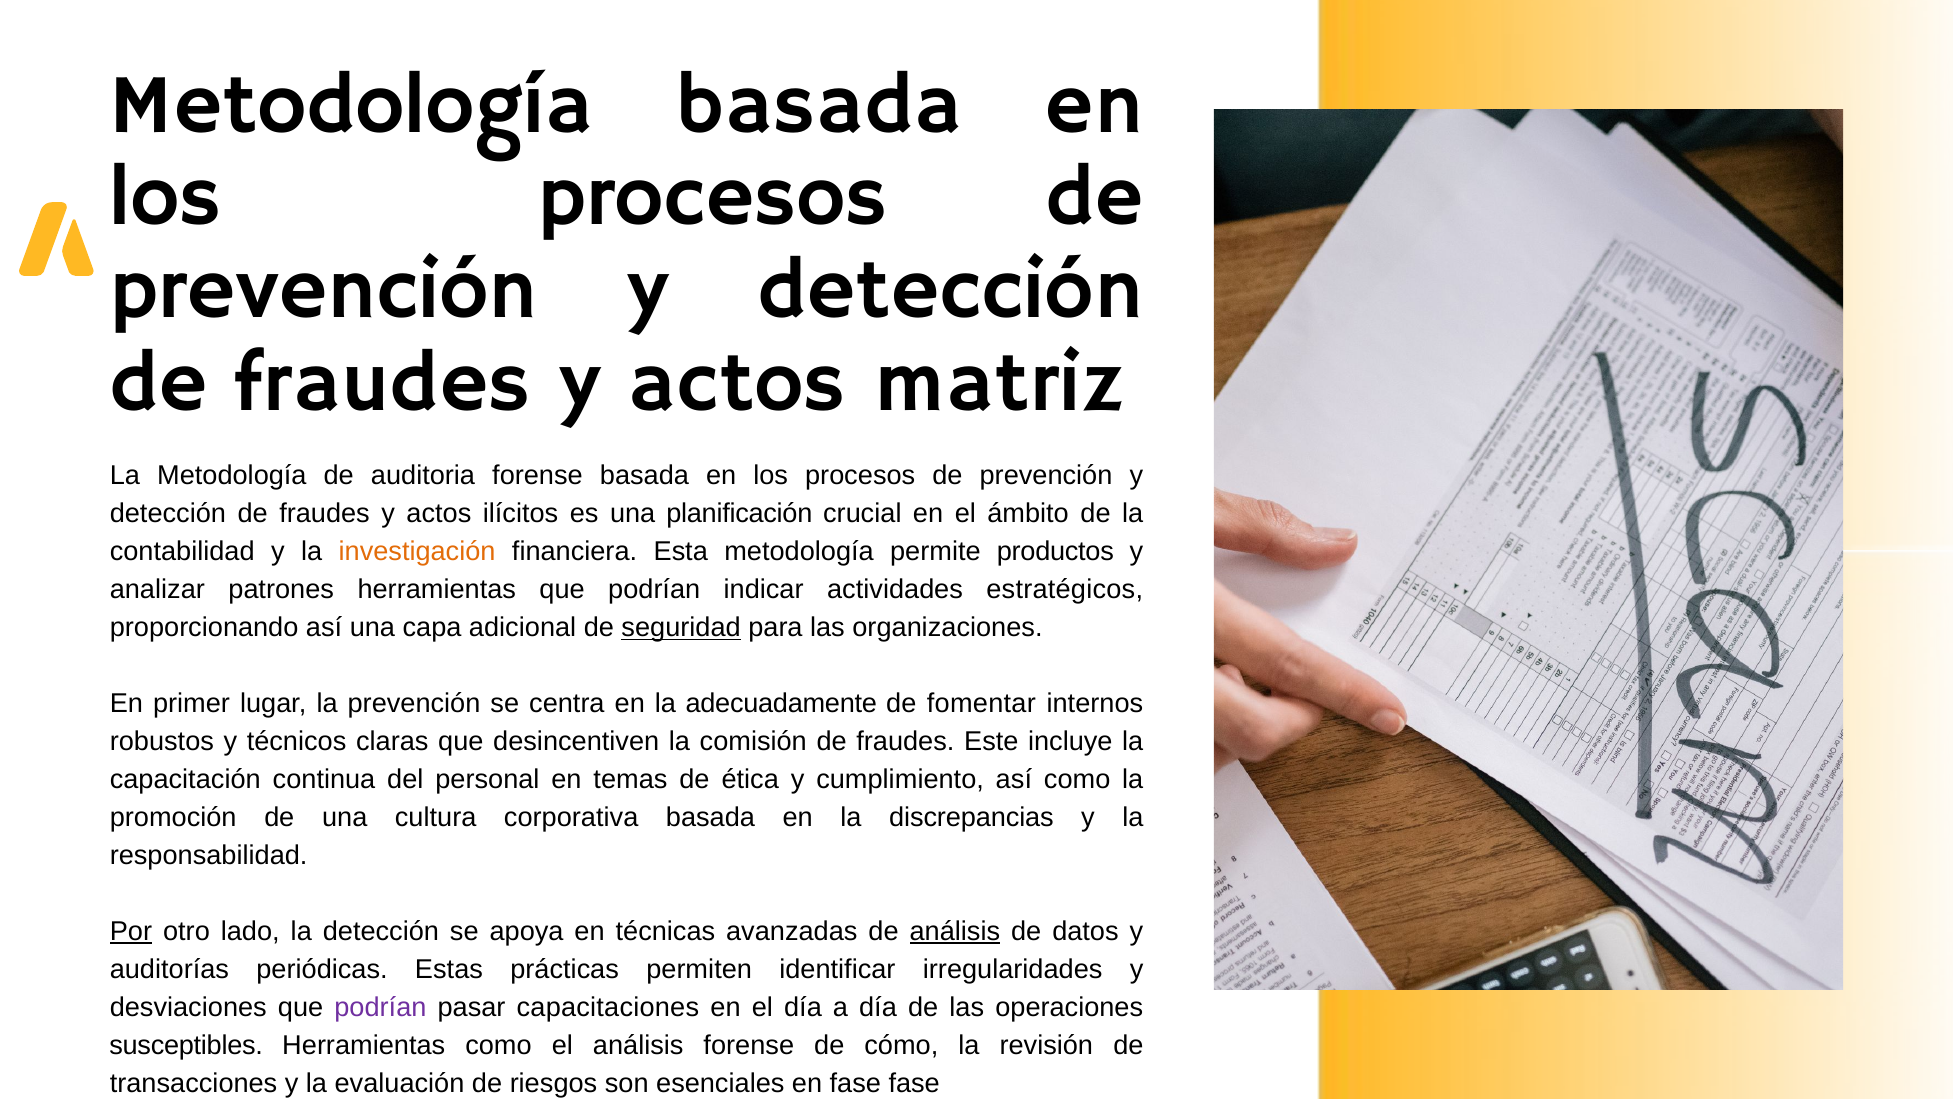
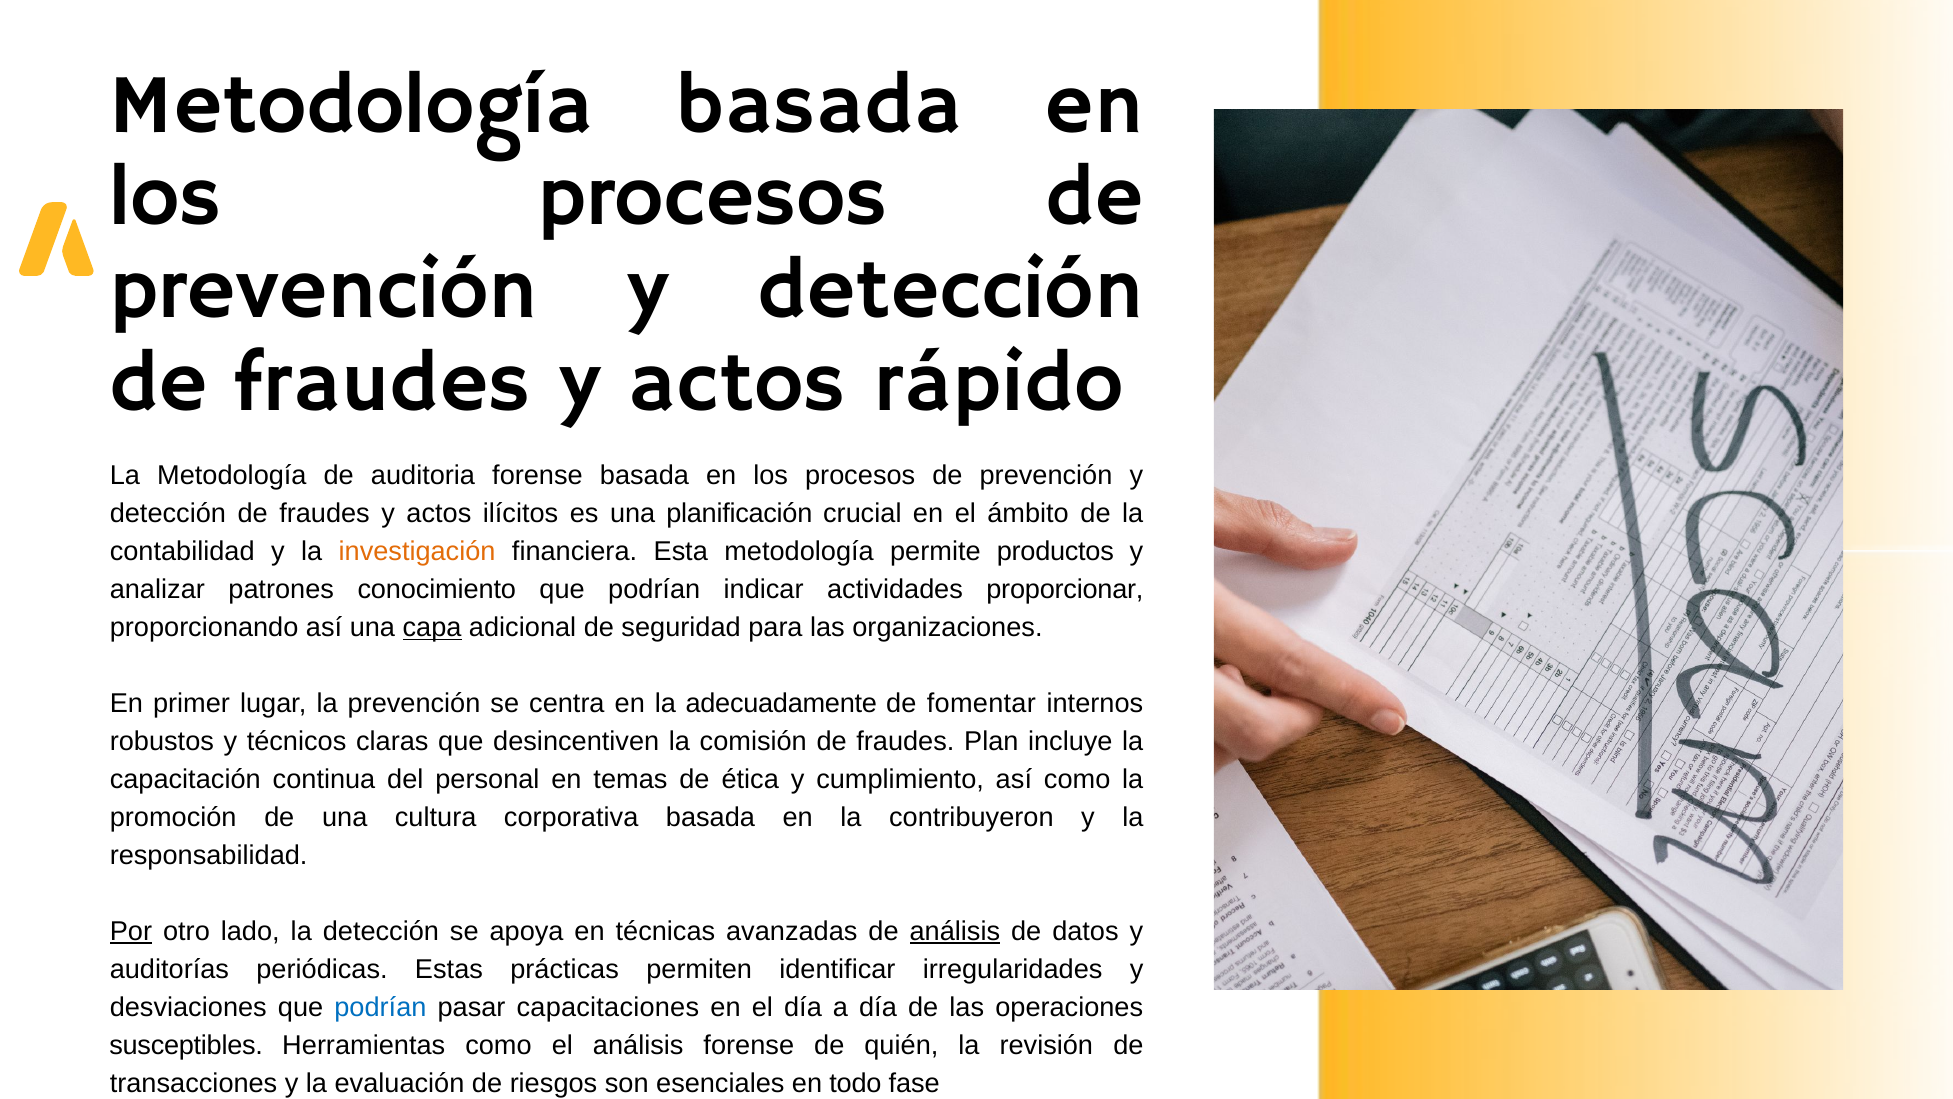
matriz: matriz -> rápido (999, 382)
patrones herramientas: herramientas -> conocimiento (437, 589)
estratégicos: estratégicos -> proporcionar (1065, 589)
capa underline: none -> present (432, 627)
seguridad underline: present -> none (681, 627)
Este: Este -> Plan (991, 741)
discrepancias: discrepancias -> contribuyeron (971, 817)
podrían colour: purple -> blue (380, 1007)
cómo: cómo -> quién (901, 1045)
en fase: fase -> todo (855, 1083)
